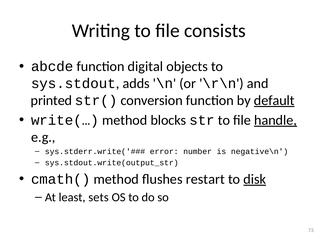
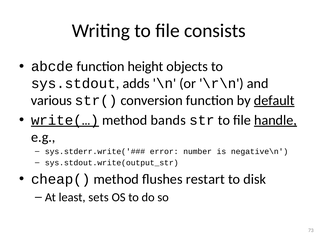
digital: digital -> height (146, 67)
printed: printed -> various (51, 101)
write(… underline: none -> present (65, 120)
blocks: blocks -> bands (168, 120)
cmath(: cmath( -> cheap( (61, 180)
disk underline: present -> none (255, 180)
